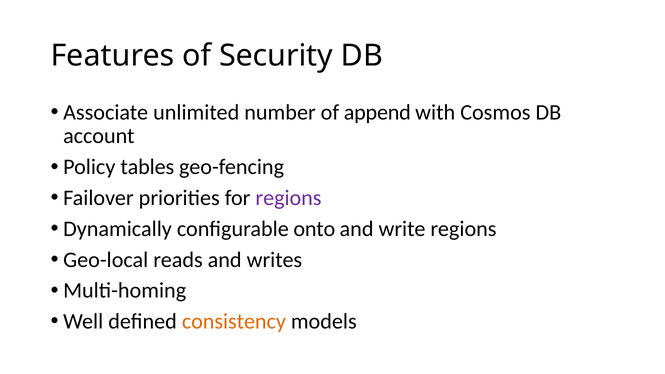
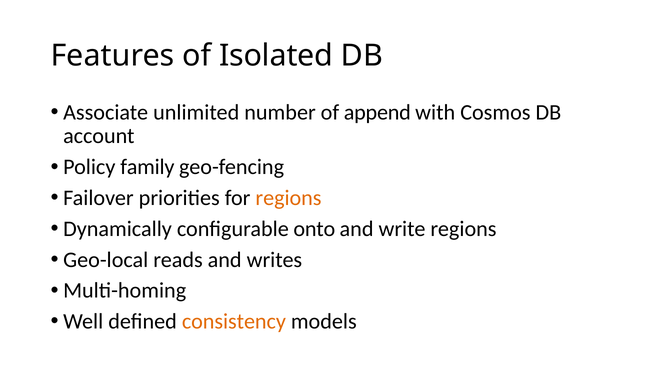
Security: Security -> Isolated (276, 56)
tables: tables -> family (147, 167)
regions colour: purple -> orange (288, 198)
